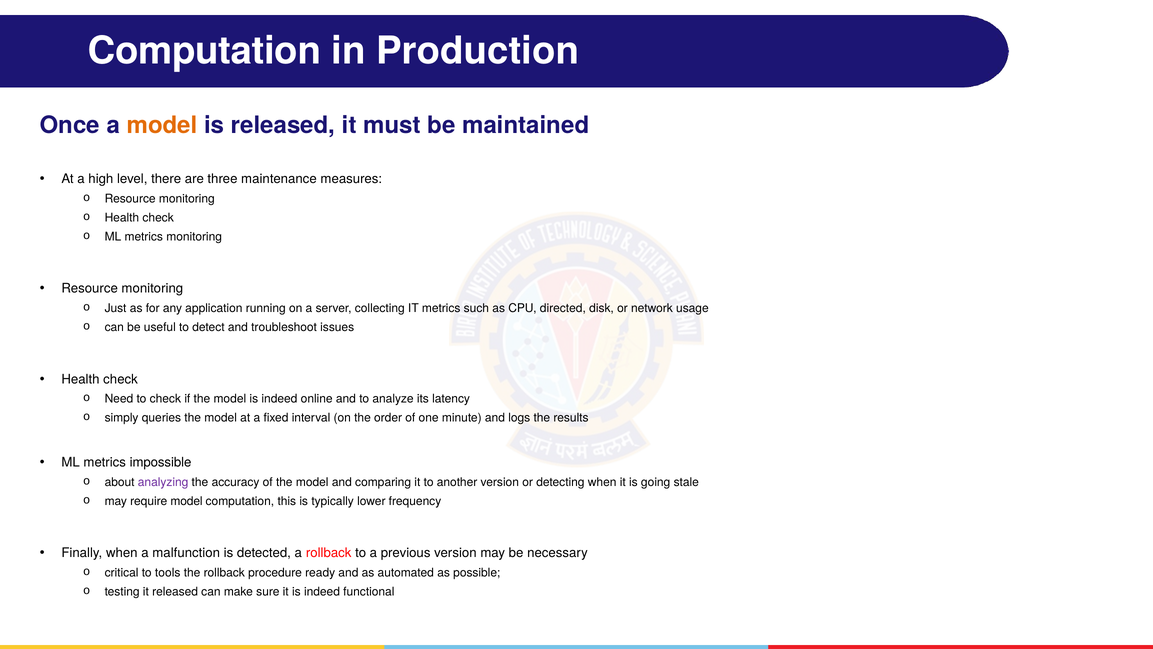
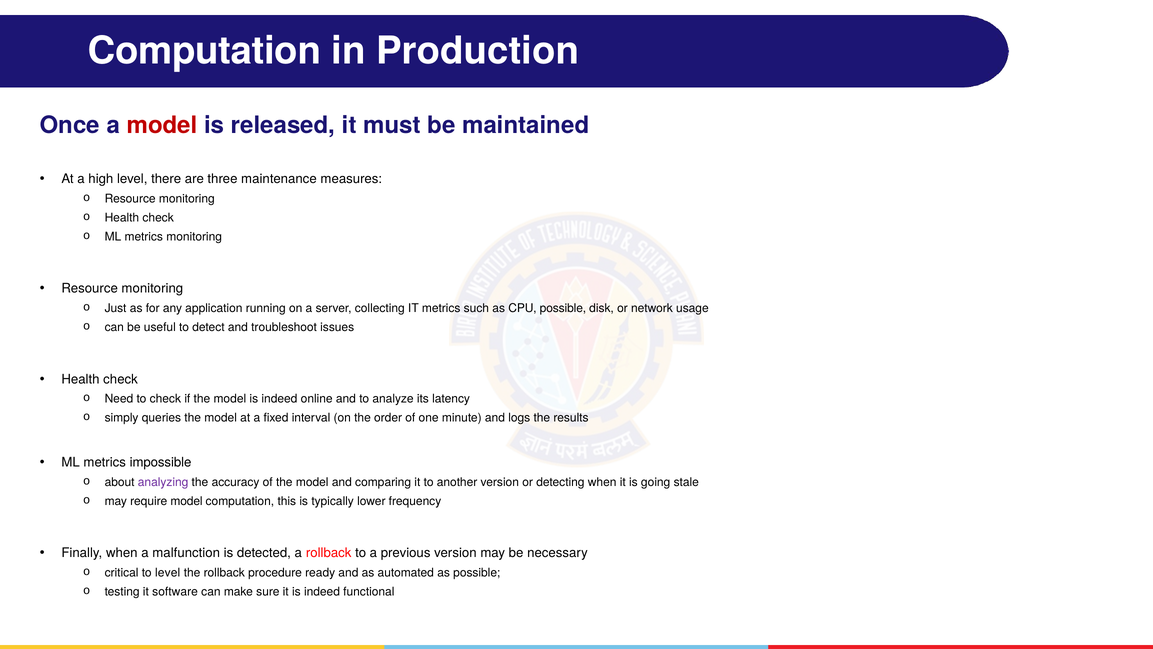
model colour: orange -> red (162, 125)
CPU directed: directed -> possible (563, 308)
to tools: tools -> level (168, 572)
it released: released -> software (175, 591)
